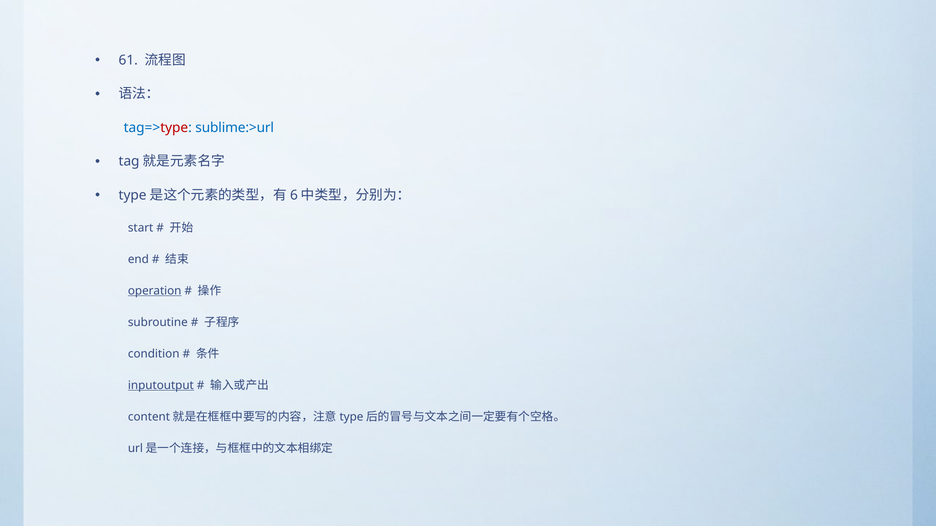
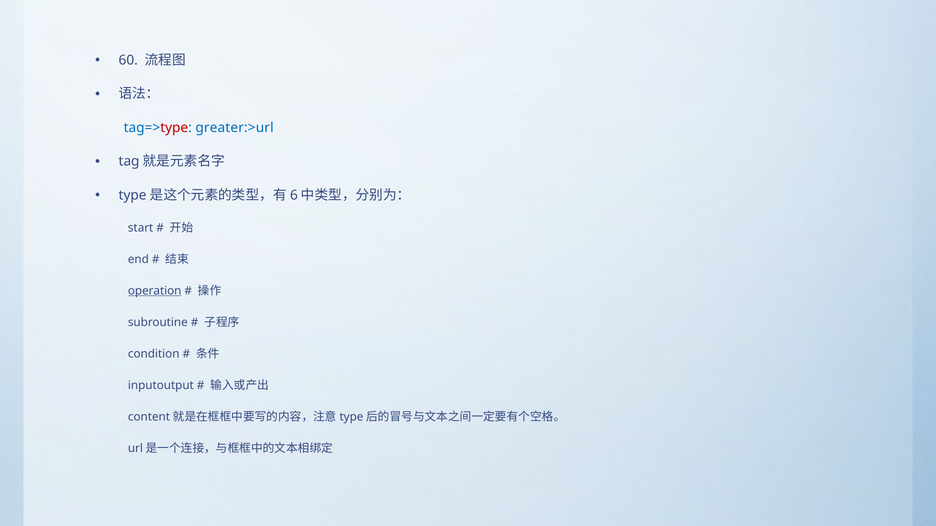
61: 61 -> 60 (128, 60)
sublime:>url: sublime:>url -> greater:>url (235, 128)
inputoutput underline: present -> none (161, 386)
